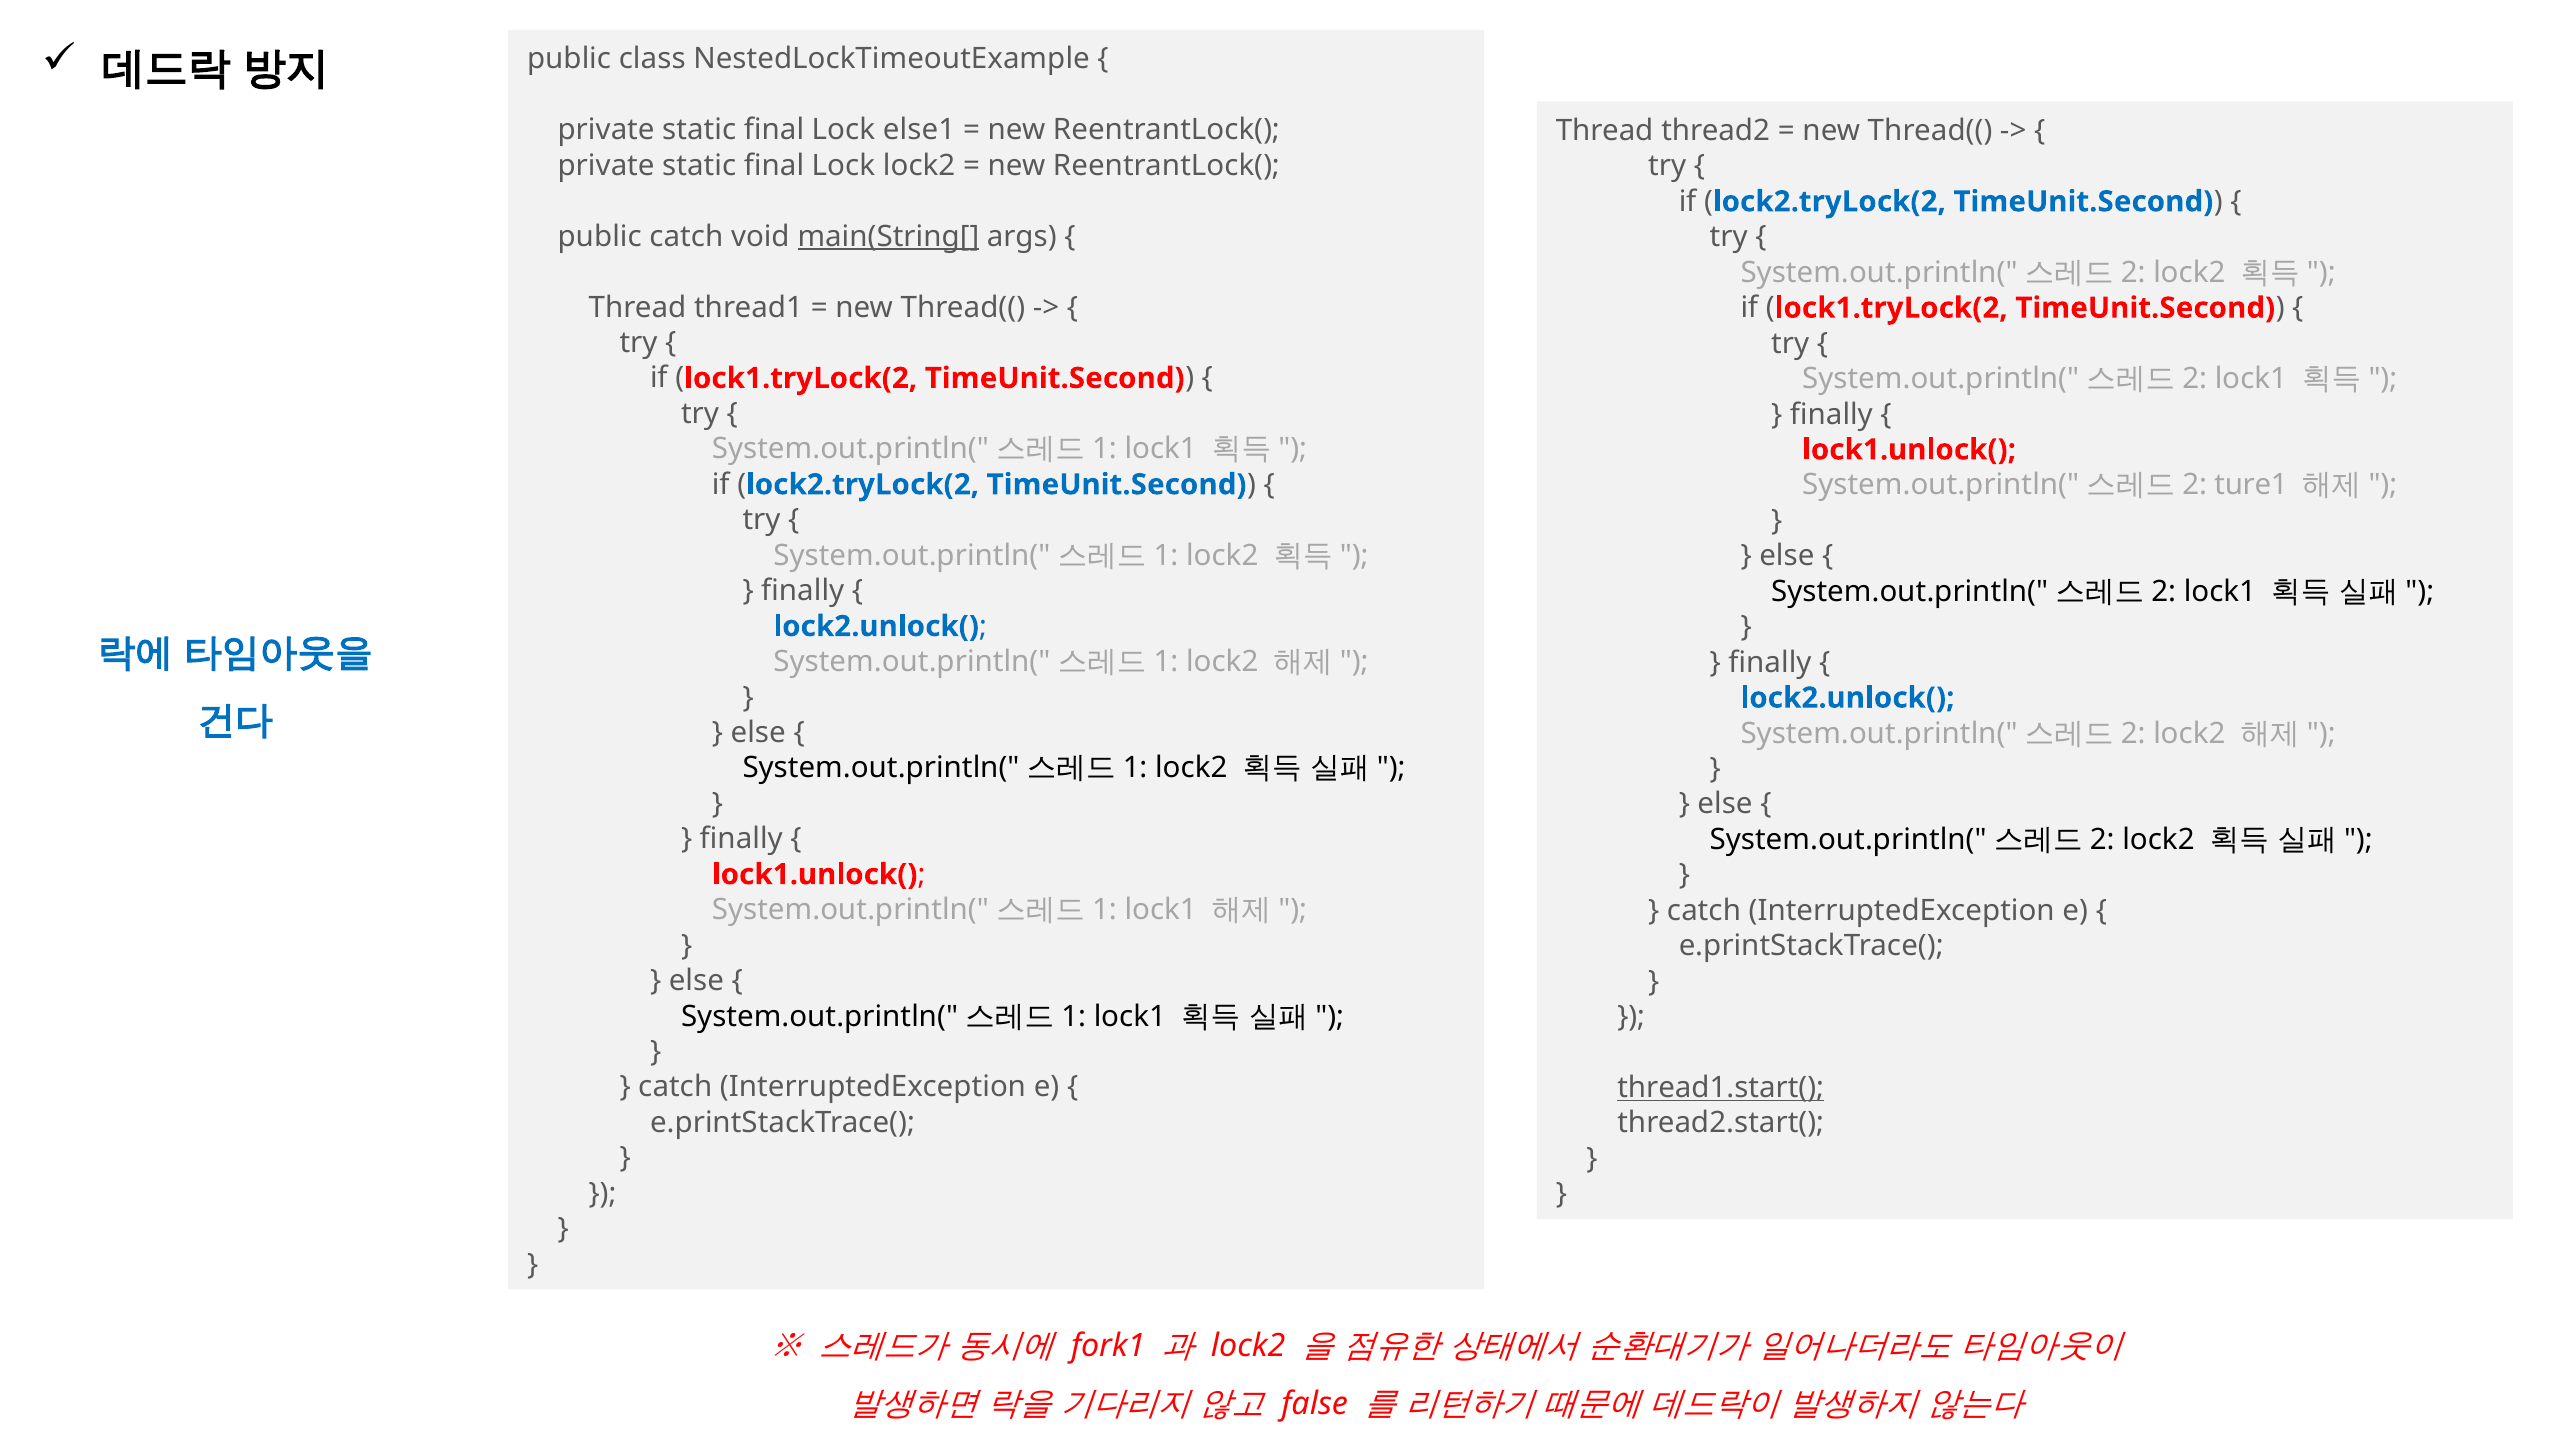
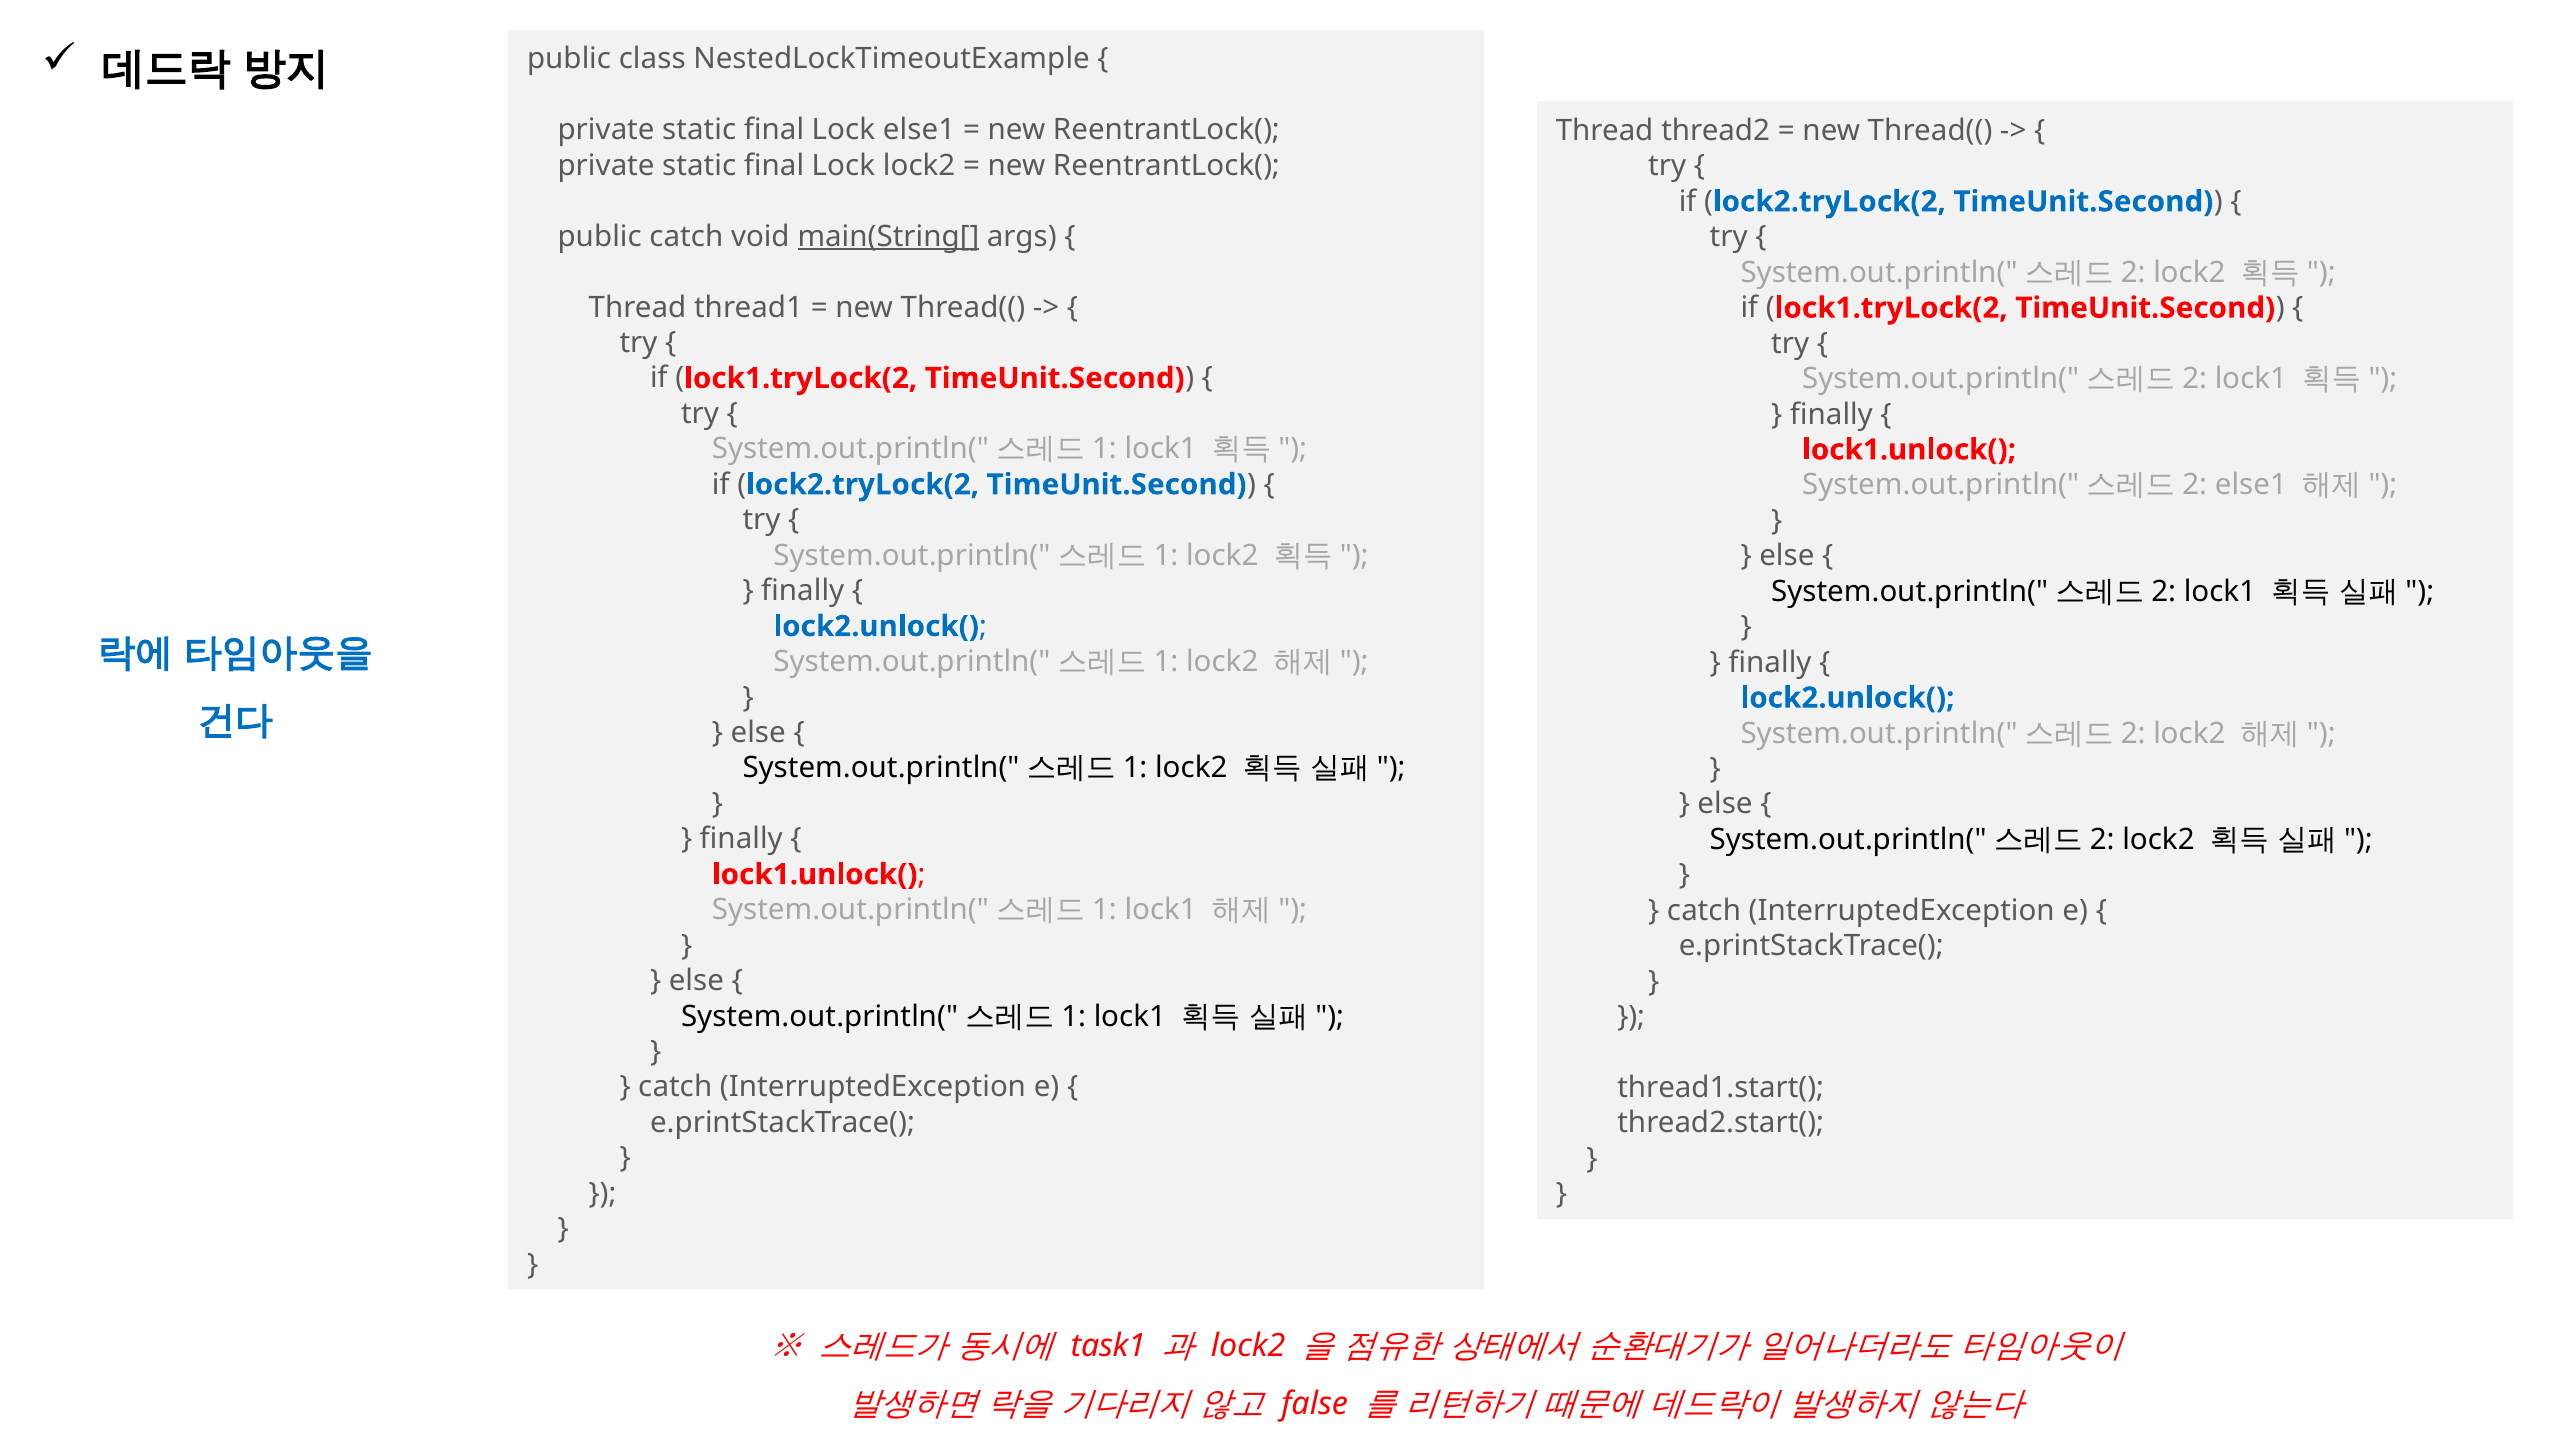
ture1: ture1 -> else1 (2251, 485)
thread1.start( underline: present -> none (1721, 1088)
fork1: fork1 -> task1 (1108, 1346)
